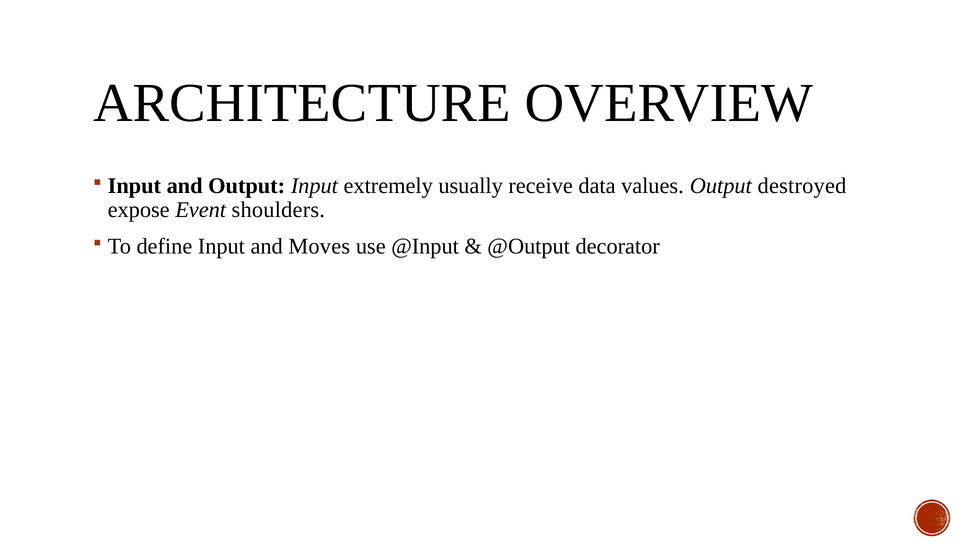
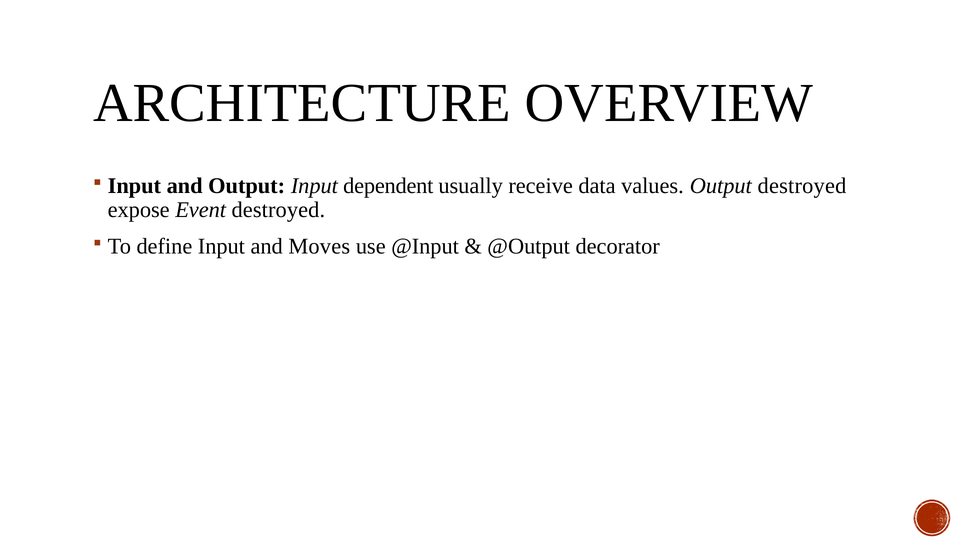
extremely: extremely -> dependent (388, 186)
Event shoulders: shoulders -> destroyed (278, 210)
